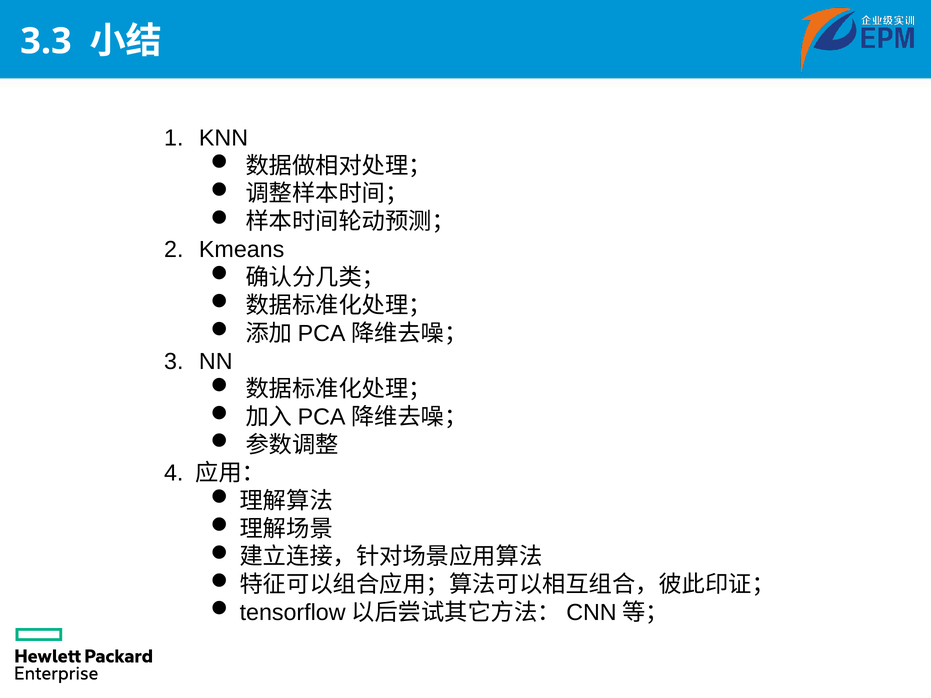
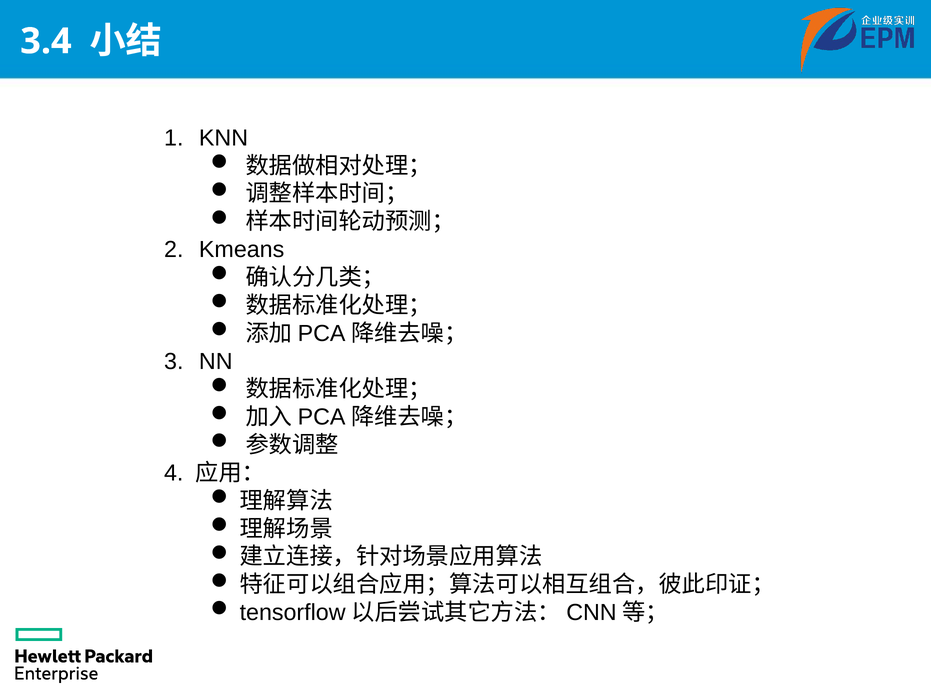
3.3: 3.3 -> 3.4 (46, 41)
